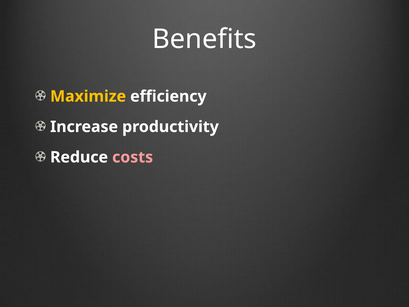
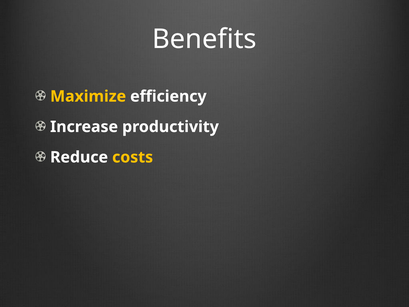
costs colour: pink -> yellow (133, 157)
